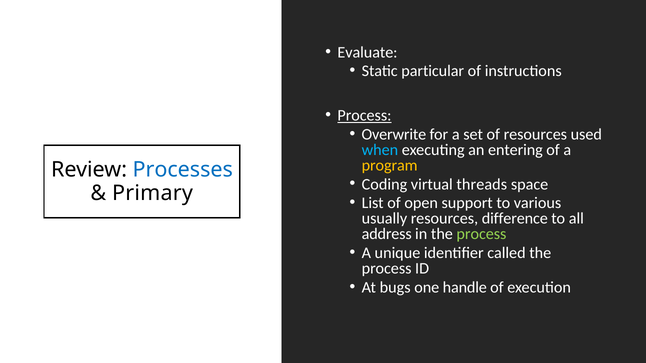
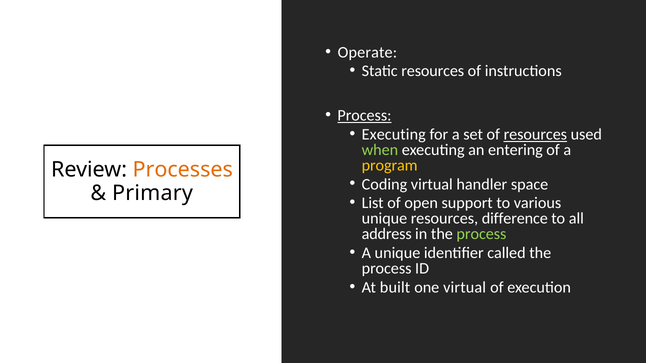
Evaluate: Evaluate -> Operate (367, 52)
Static particular: particular -> resources (433, 71)
Overwrite: Overwrite -> Executing (394, 134)
resources underline: none -> present (535, 134)
when colour: light blue -> light green (380, 150)
Processes colour: blue -> orange (183, 170)
threads: threads -> handler (482, 184)
usually: usually -> unique (384, 219)
bugs: bugs -> built (395, 287)
one handle: handle -> virtual (465, 287)
